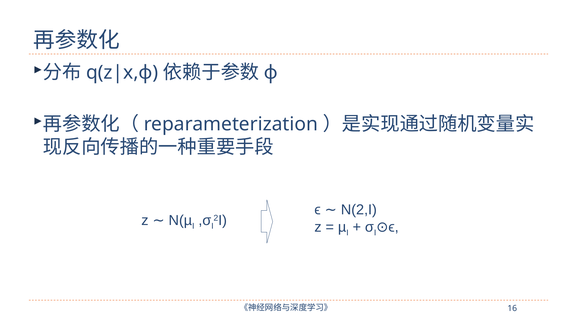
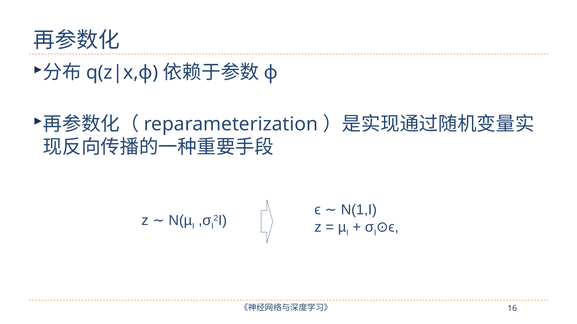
N(2,I: N(2,I -> N(1,I (359, 210)
